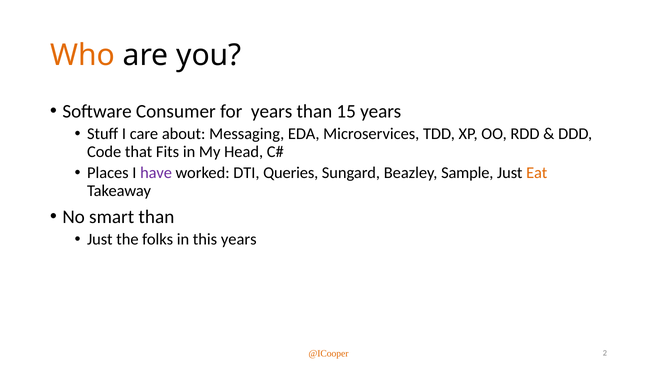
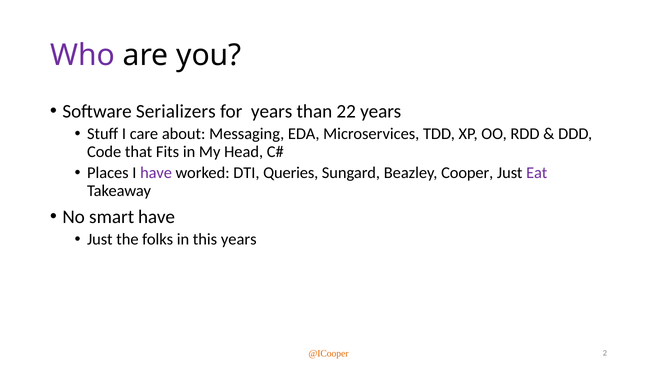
Who colour: orange -> purple (83, 55)
Consumer: Consumer -> Serializers (176, 111)
15: 15 -> 22 (346, 111)
Sample: Sample -> Cooper (467, 173)
Eat colour: orange -> purple (537, 173)
smart than: than -> have (157, 216)
